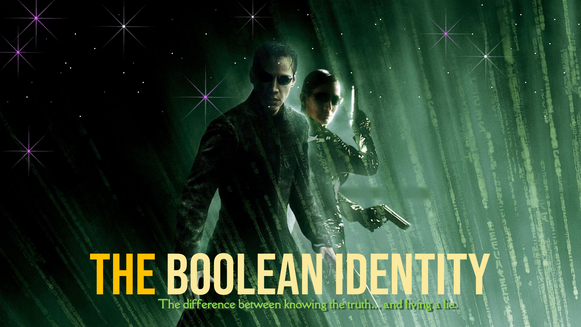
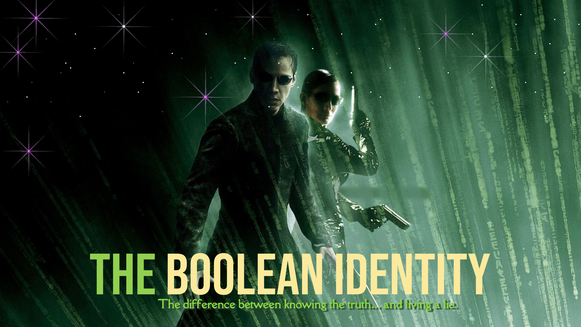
The colour: yellow -> light green (123, 275)
